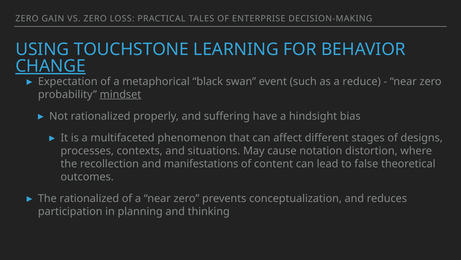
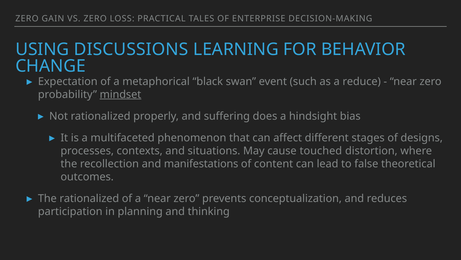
TOUCHSTONE: TOUCHSTONE -> DISCUSSIONS (131, 49)
CHANGE underline: present -> none (51, 66)
have: have -> does (265, 116)
notation: notation -> touched (321, 150)
